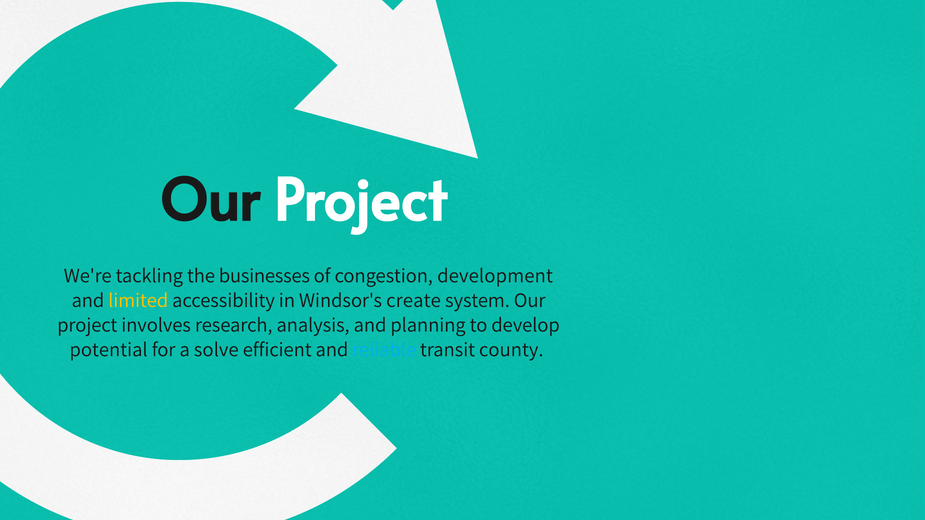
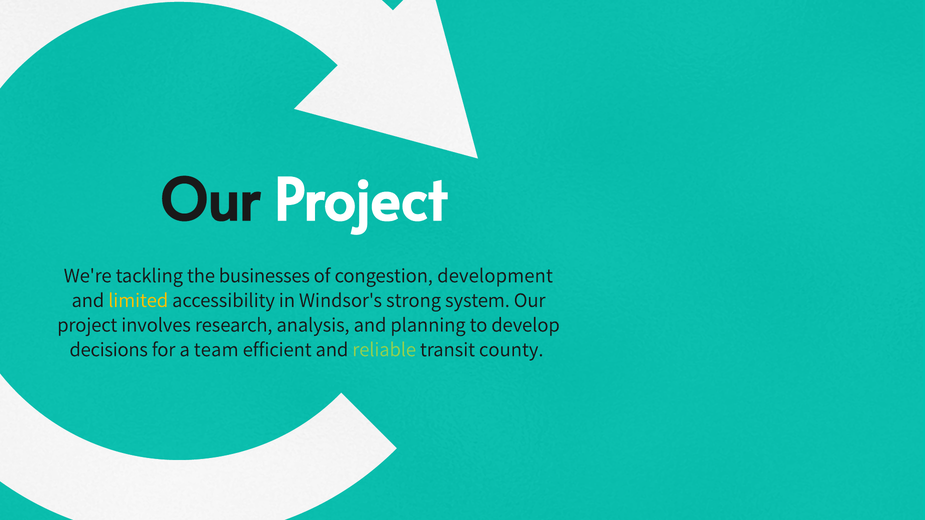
create: create -> strong (414, 300)
potential: potential -> decisions (109, 350)
solve: solve -> team (216, 350)
reliable colour: light blue -> light green (384, 350)
